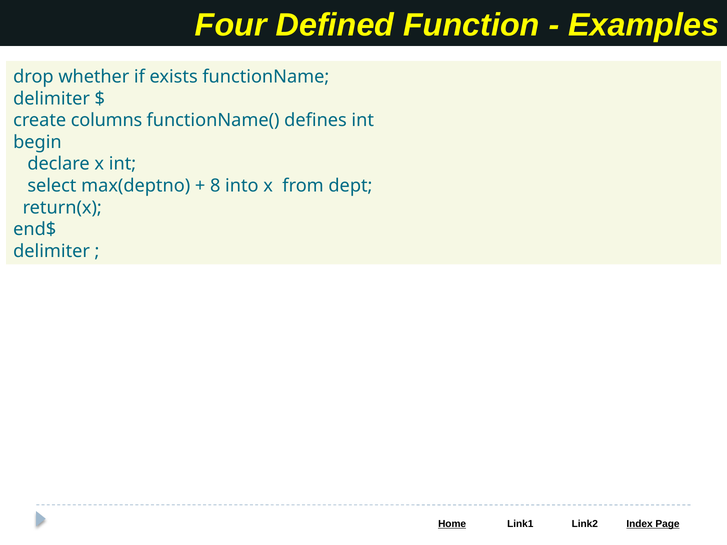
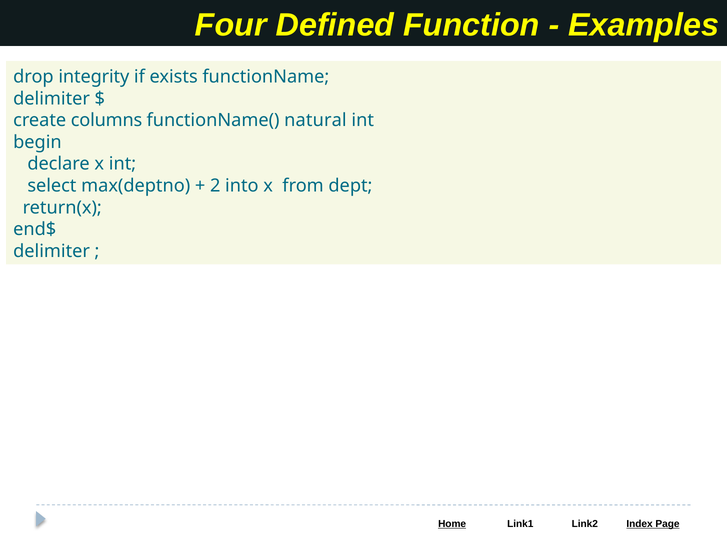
whether: whether -> integrity (94, 77)
defines: defines -> natural (315, 120)
8: 8 -> 2 (215, 186)
